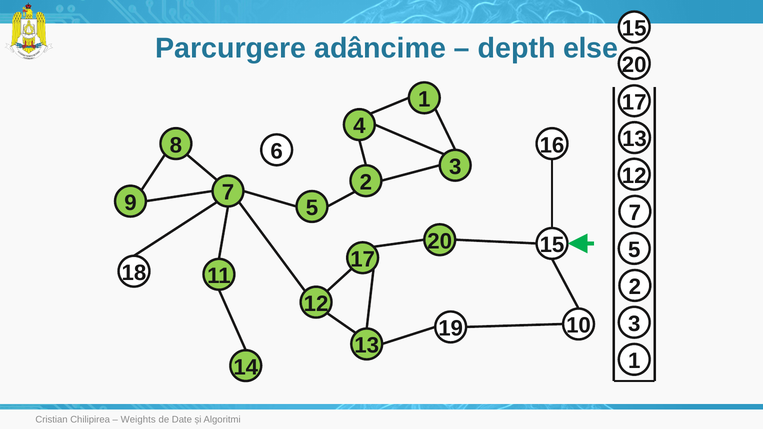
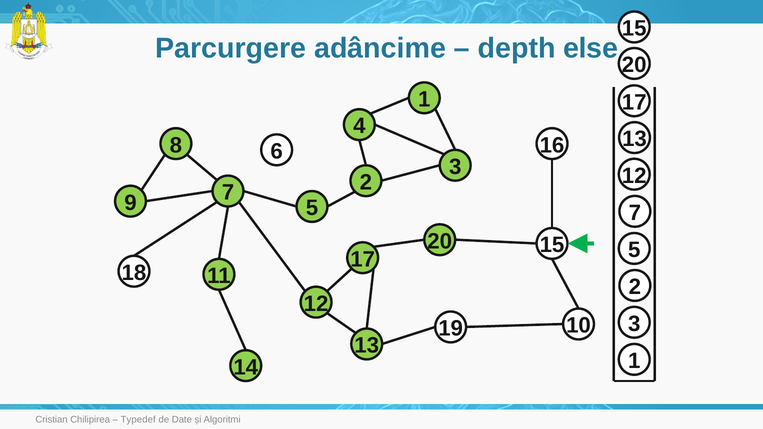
Weights: Weights -> Typedef (138, 420)
